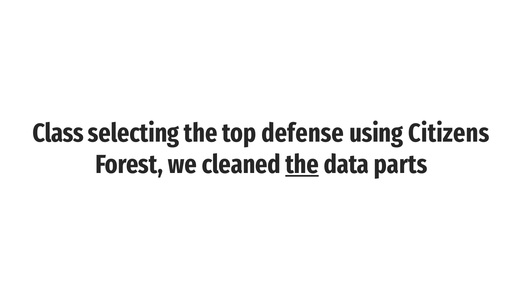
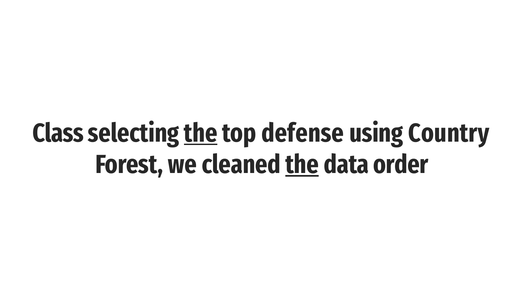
the underline: none -> present (201, 133)
Citizens: Citizens -> Country (449, 133)
parts: parts -> order (401, 165)
